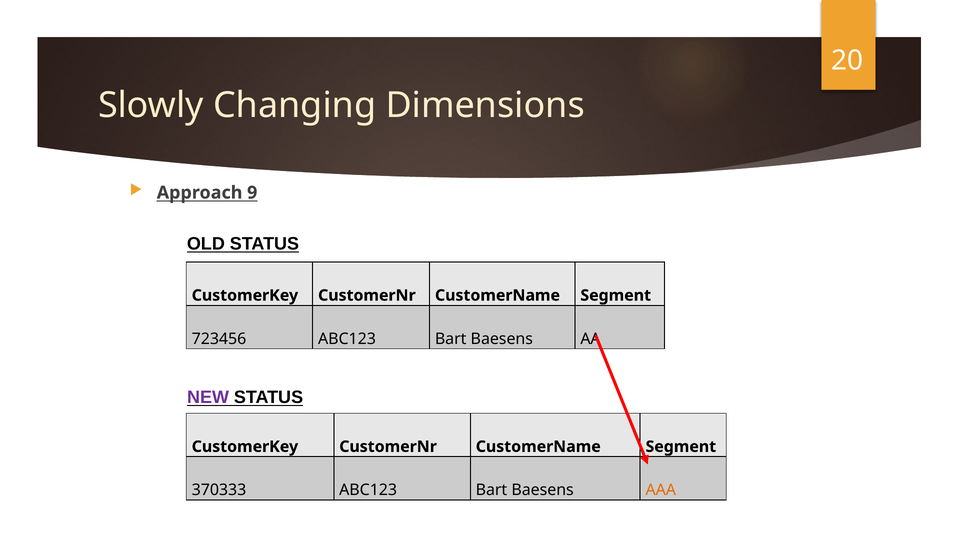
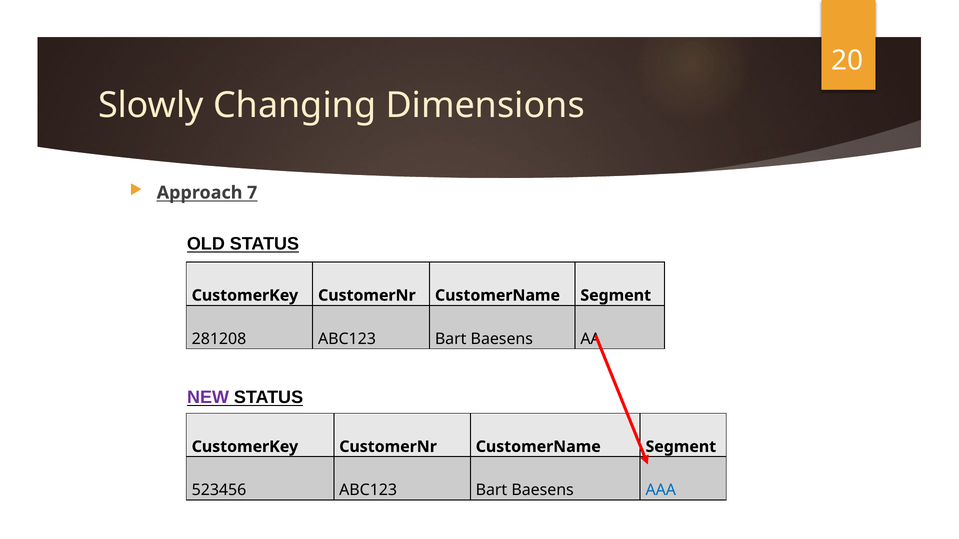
9: 9 -> 7 (252, 193)
723456: 723456 -> 281208 (219, 339)
370333: 370333 -> 523456 (219, 490)
AAA colour: orange -> blue (661, 490)
